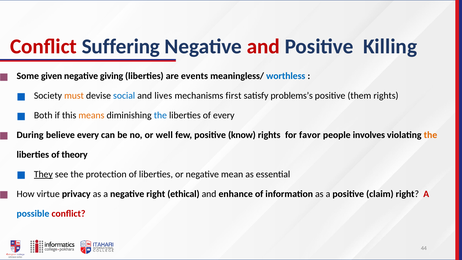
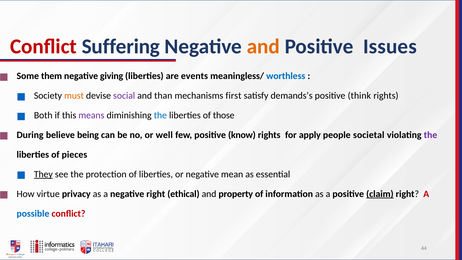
and colour: red -> orange (263, 46)
Killing: Killing -> Issues (390, 46)
given: given -> them (52, 76)
social colour: blue -> purple (124, 96)
lives: lives -> than (163, 96)
problems’s: problems’s -> demands’s (292, 96)
them: them -> think (359, 96)
means colour: orange -> purple (91, 115)
of every: every -> those (224, 115)
believe every: every -> being (88, 135)
favor: favor -> apply (310, 135)
involves: involves -> societal (369, 135)
the colour: orange -> purple (430, 135)
theory: theory -> pieces (74, 155)
enhance: enhance -> property (236, 194)
claim underline: none -> present (380, 194)
